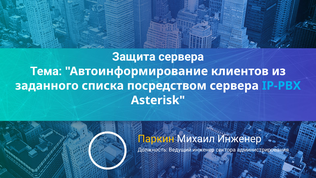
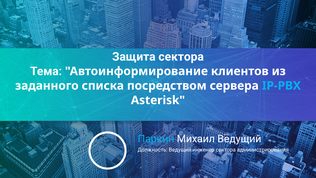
Защита сервера: сервера -> сектора (181, 57)
Паркин colour: yellow -> light blue (156, 139)
Михаил Инженер: Инженер -> Ведущий (239, 139)
